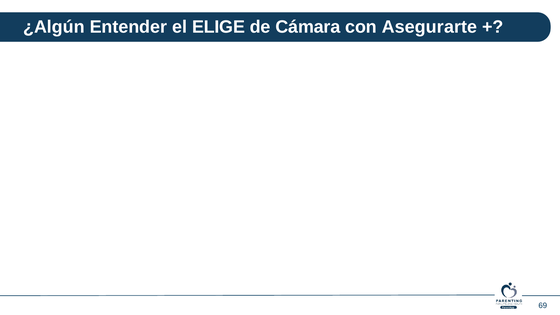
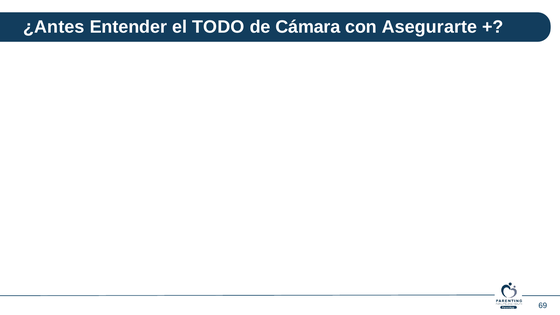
¿Algún: ¿Algún -> ¿Antes (54, 27)
ELIGE: ELIGE -> TODO (218, 27)
